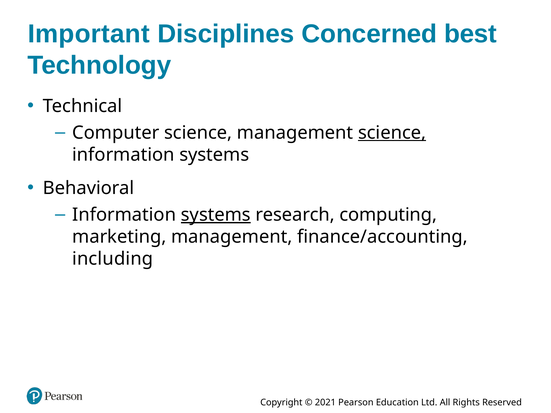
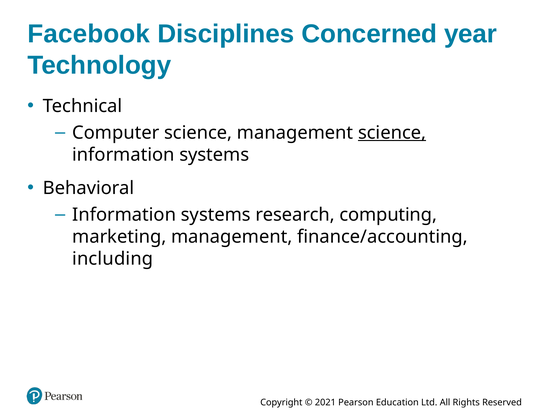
Important: Important -> Facebook (89, 34)
best: best -> year (470, 34)
systems underline: present -> none (216, 215)
